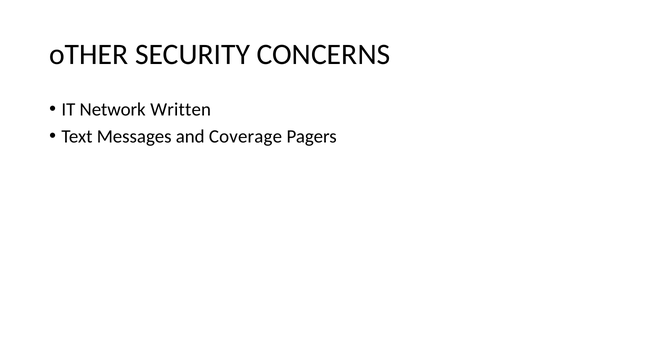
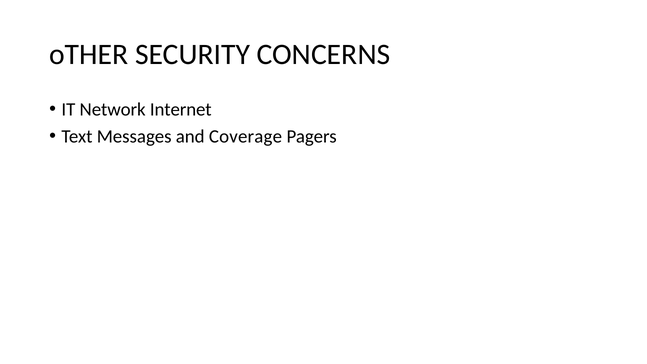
Written: Written -> Internet (181, 109)
